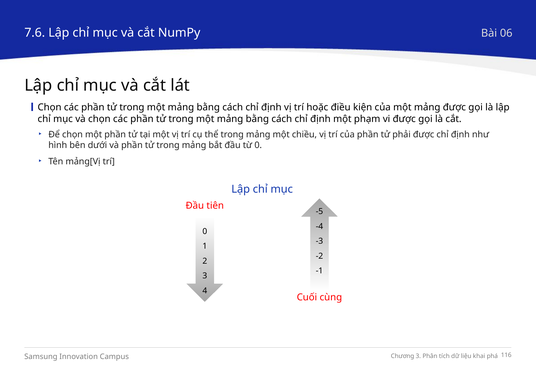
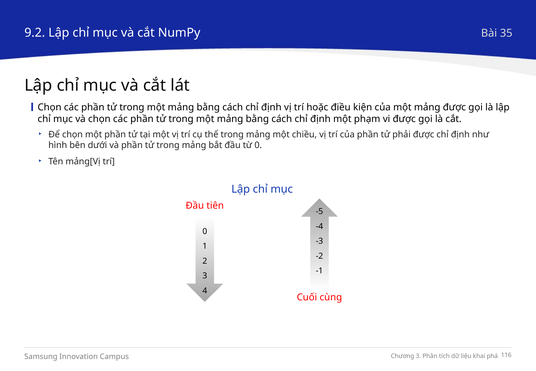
7.6: 7.6 -> 9.2 (35, 33)
06: 06 -> 35 (506, 33)
